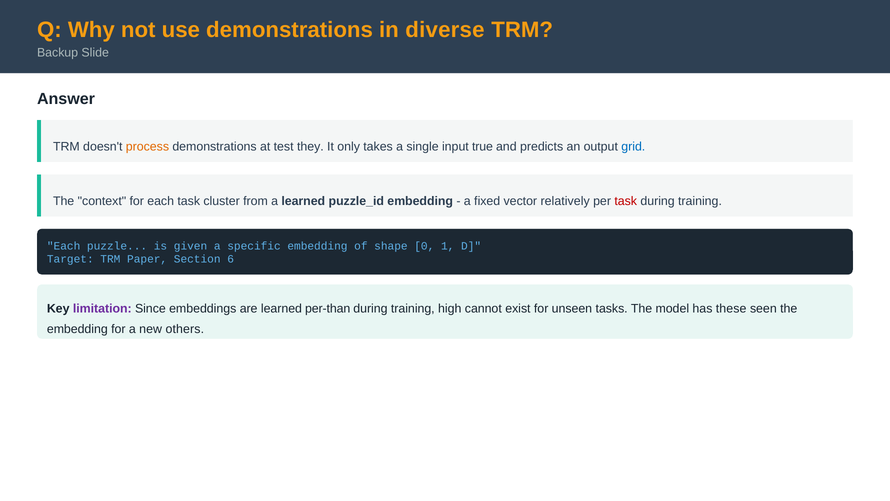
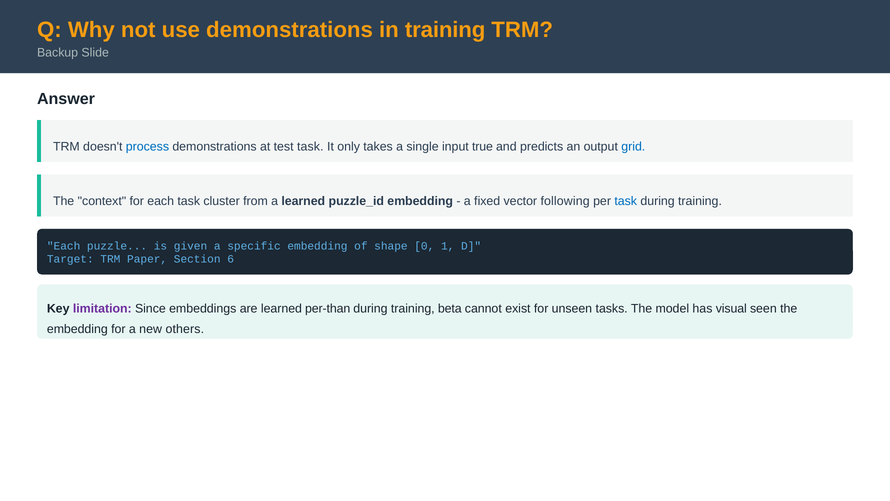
in diverse: diverse -> training (445, 30)
process colour: orange -> blue (147, 146)
test they: they -> task (310, 146)
relatively: relatively -> following (565, 201)
task colour: red -> blue (626, 201)
high: high -> beta (450, 308)
these: these -> visual (731, 308)
